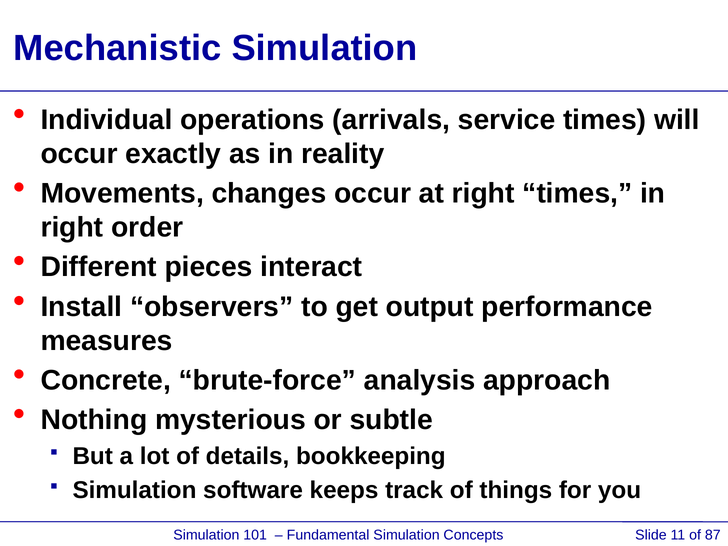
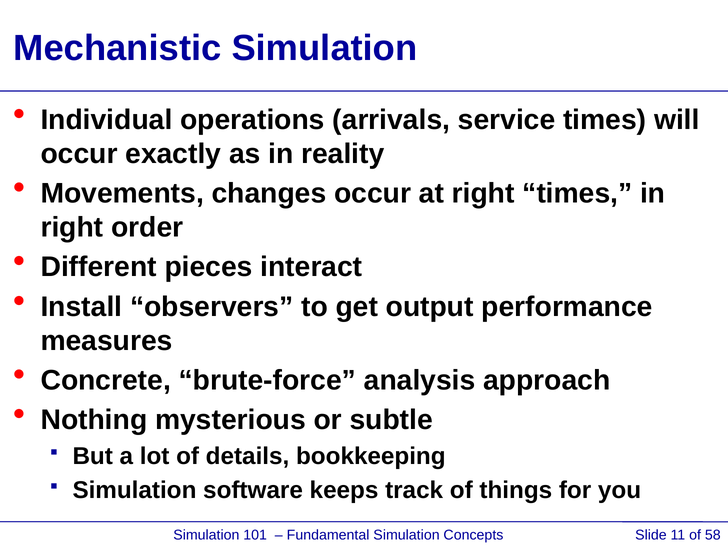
87: 87 -> 58 (713, 535)
